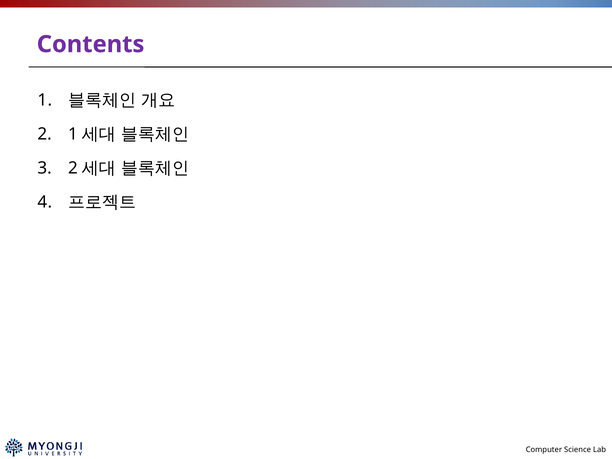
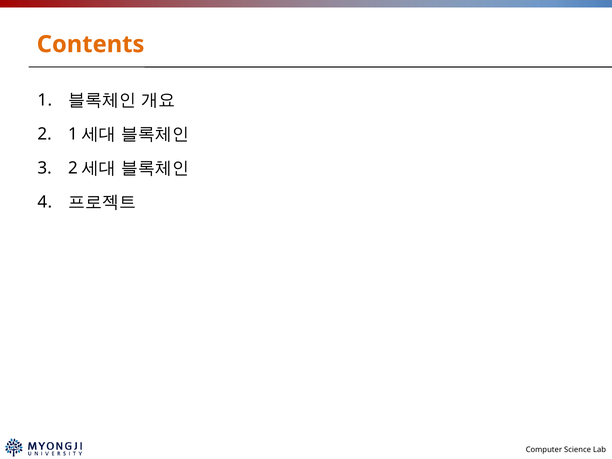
Contents colour: purple -> orange (91, 44)
